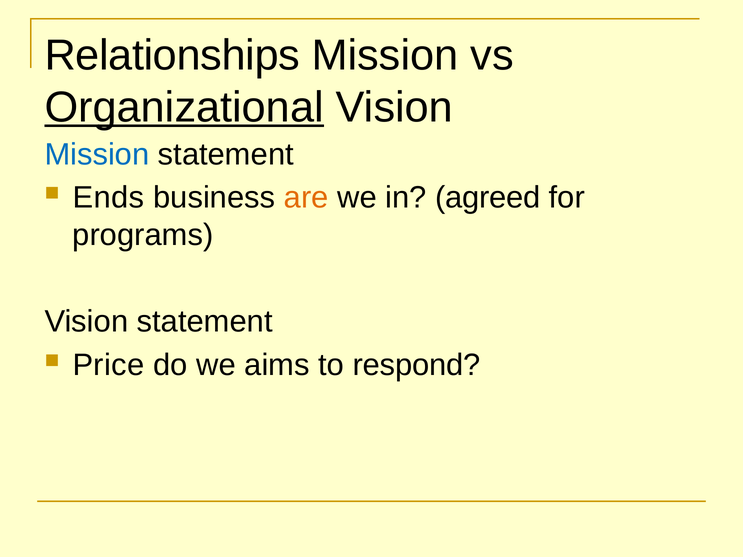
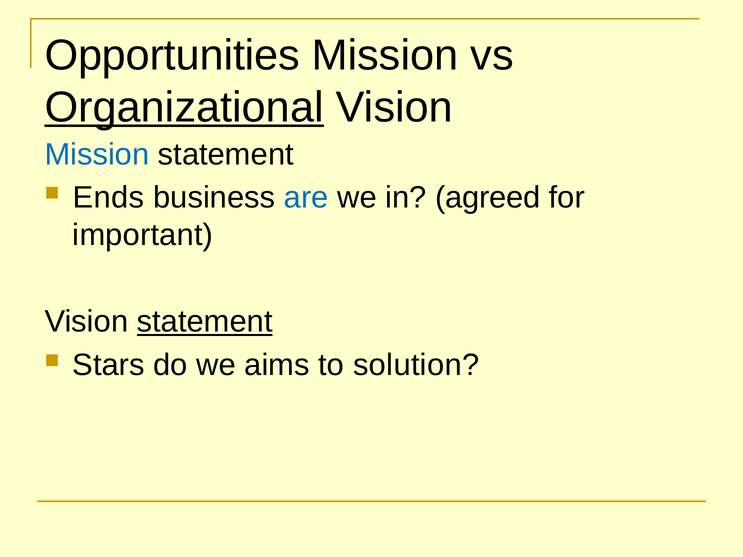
Relationships: Relationships -> Opportunities (172, 55)
are colour: orange -> blue (306, 198)
programs: programs -> important (143, 235)
statement underline: none -> present (205, 322)
Price: Price -> Stars (109, 365)
respond: respond -> solution (416, 365)
